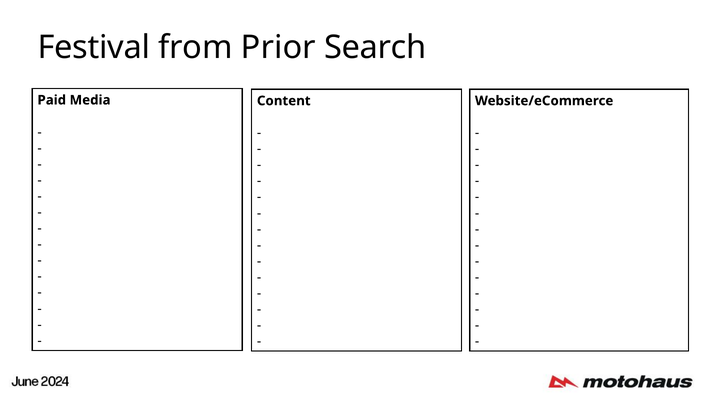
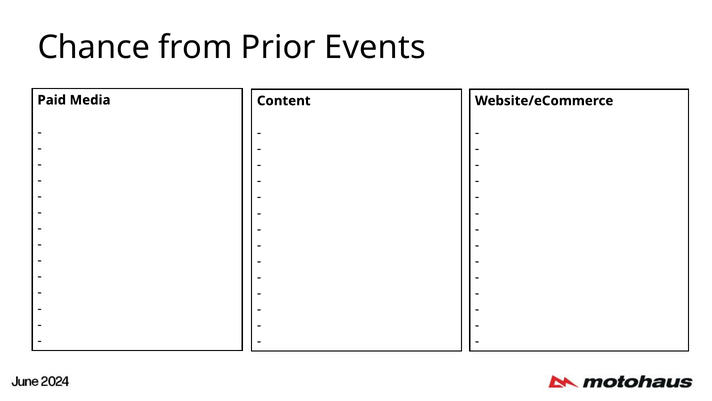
Festival: Festival -> Chance (94, 48)
Search: Search -> Events (375, 48)
